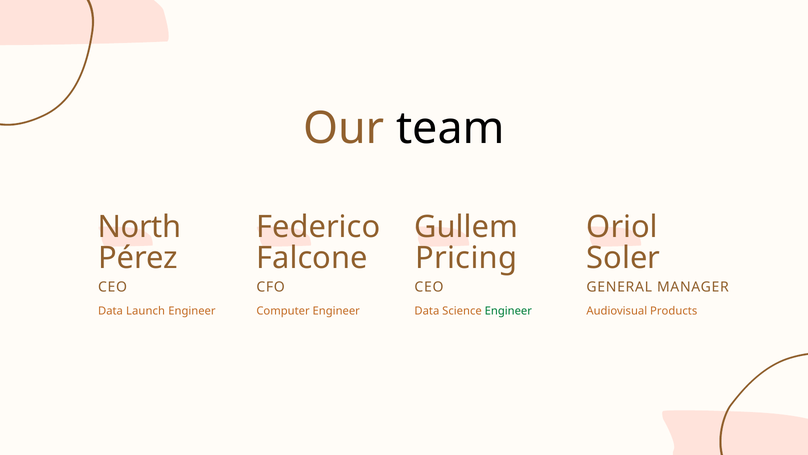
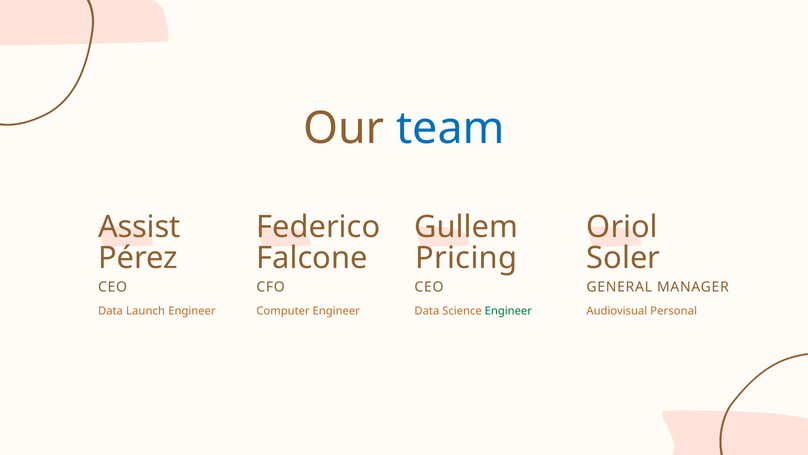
team colour: black -> blue (450, 128)
North: North -> Assist (139, 227)
Products: Products -> Personal (674, 311)
